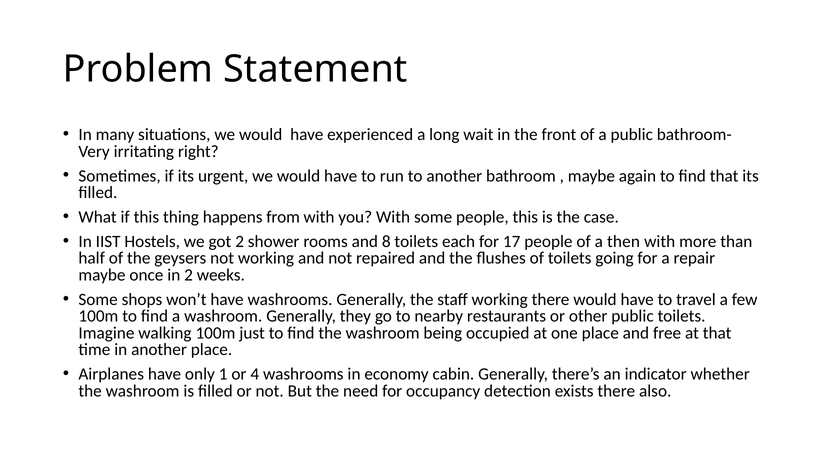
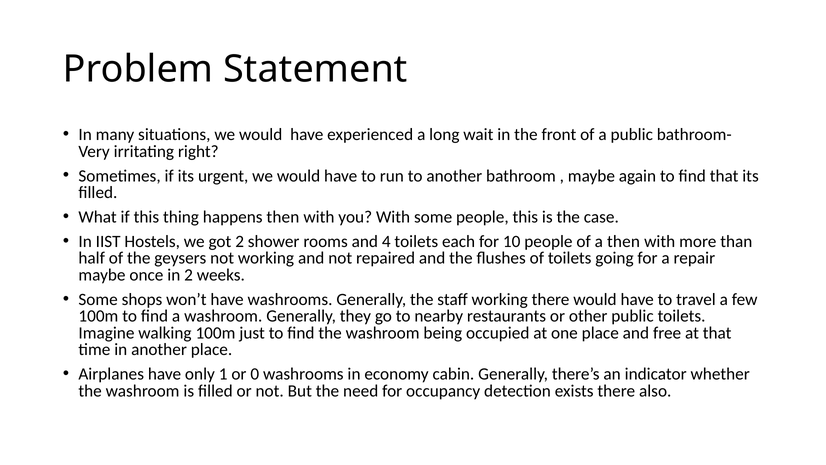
happens from: from -> then (283, 217)
8: 8 -> 4 (386, 241)
17: 17 -> 10 (512, 241)
4: 4 -> 0 (255, 374)
